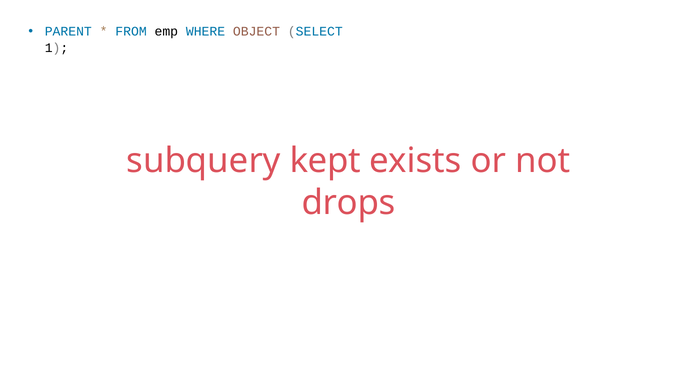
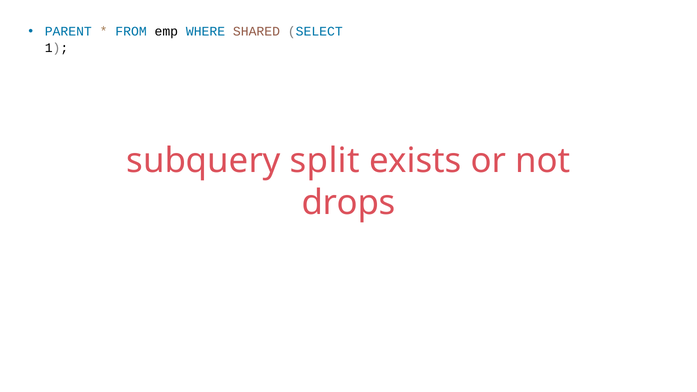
OBJECT: OBJECT -> SHARED (256, 31)
kept: kept -> split (325, 161)
